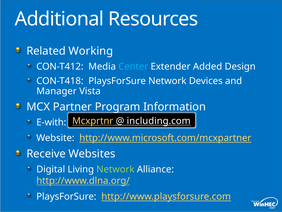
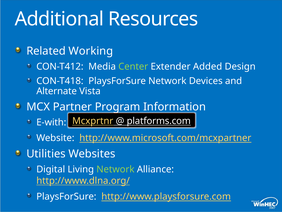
Center colour: light blue -> light green (133, 66)
Manager: Manager -> Alternate (57, 91)
including.com: including.com -> platforms.com (159, 121)
Receive: Receive -> Utilities (46, 154)
